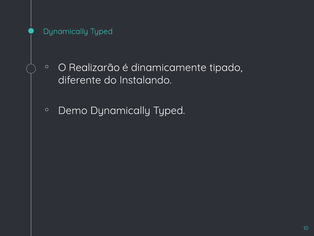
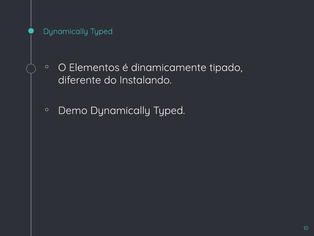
Realizarão: Realizarão -> Elementos (94, 67)
